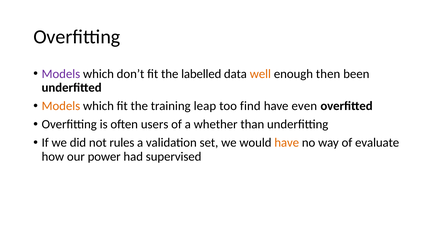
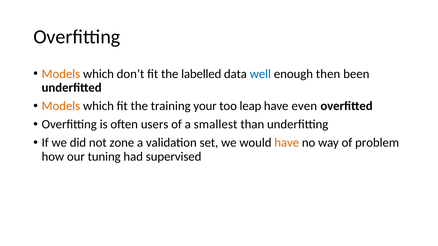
Models colour: purple -> orange (61, 74)
well colour: orange -> blue (260, 74)
leap: leap -> your (205, 106)
find: find -> leap (250, 106)
whether: whether -> smallest (216, 125)
rules: rules -> zone (122, 143)
evaluate: evaluate -> problem (377, 143)
power: power -> tuning (104, 157)
